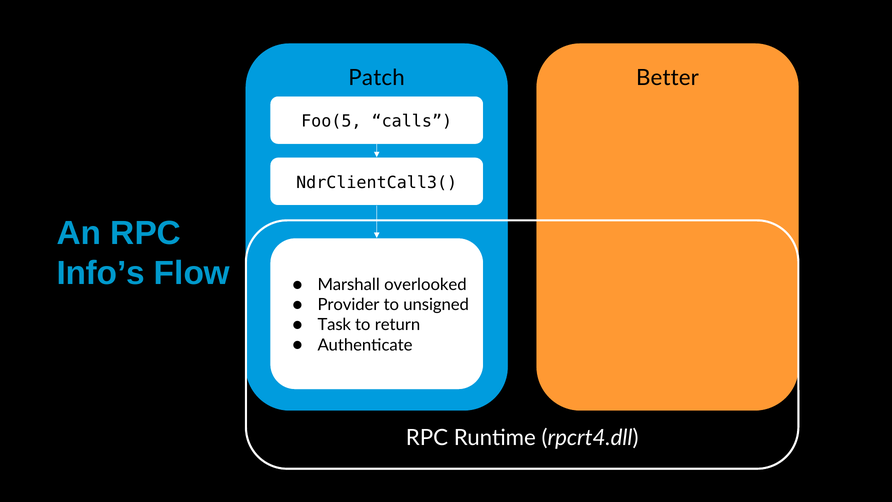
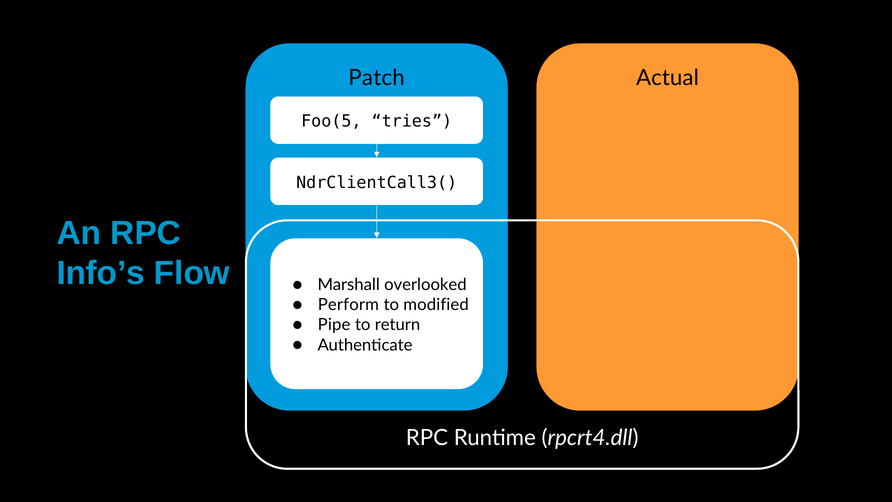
Better: Better -> Actual (667, 78)
calls: calls -> tries (412, 121)
Provider: Provider -> Perform (348, 305)
unsigned: unsigned -> modified (436, 305)
Task: Task -> Pipe (334, 325)
